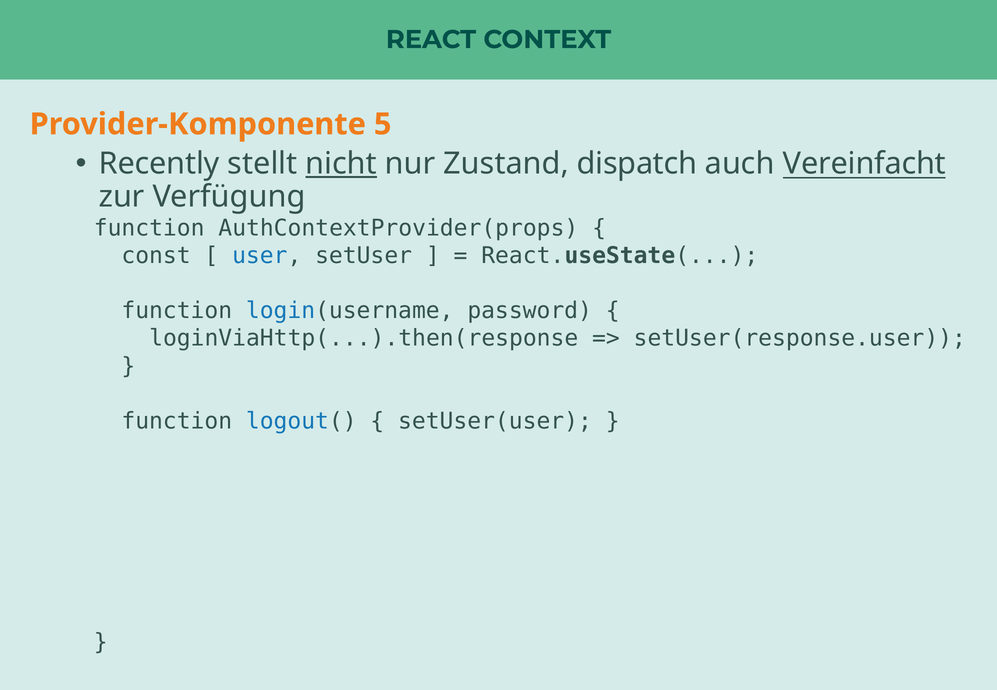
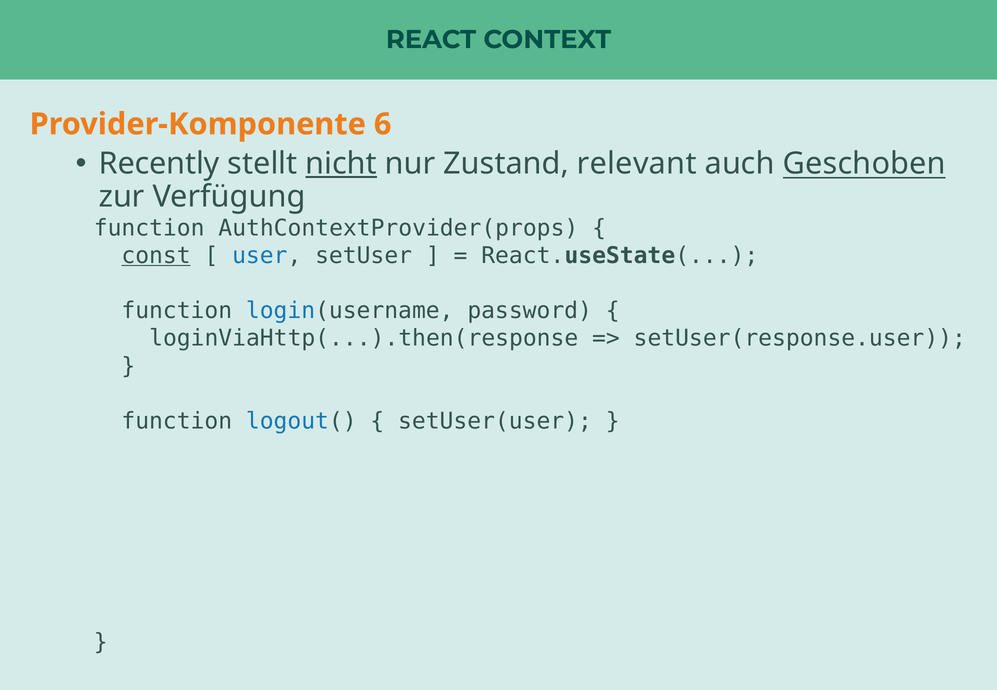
5: 5 -> 6 (383, 124)
dispatch: dispatch -> relevant (637, 164)
Vereinfacht: Vereinfacht -> Geschoben (864, 164)
const underline: none -> present (156, 256)
